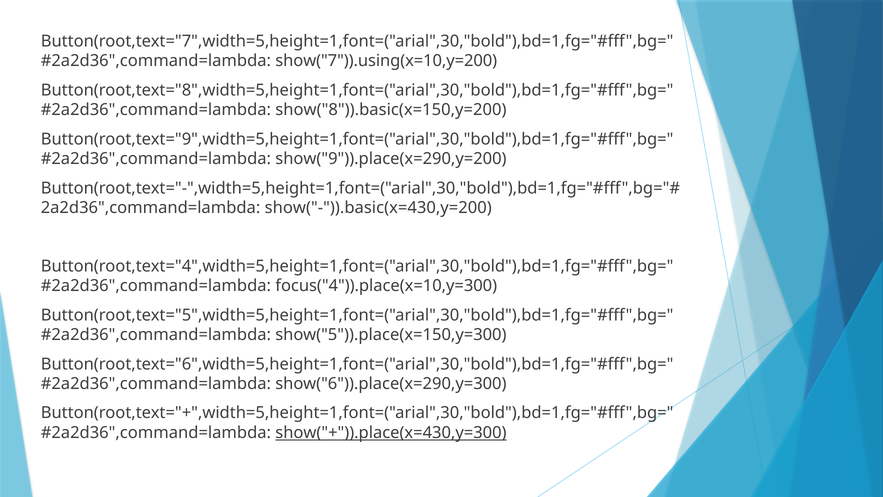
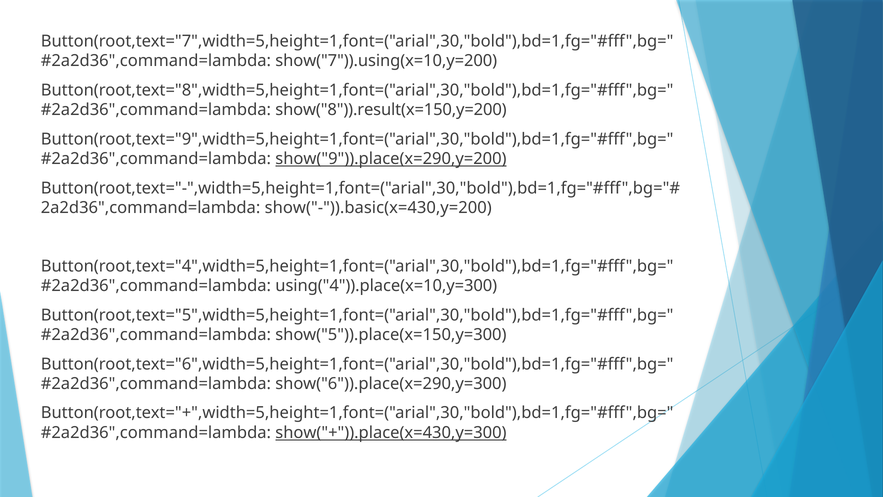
show("8")).basic(x=150,y=200: show("8")).basic(x=150,y=200 -> show("8")).result(x=150,y=200 (391, 110)
show("9")).place(x=290,y=200 underline: none -> present (391, 159)
focus("4")).place(x=10,y=300: focus("4")).place(x=10,y=300 -> using("4")).place(x=10,y=300 (386, 286)
